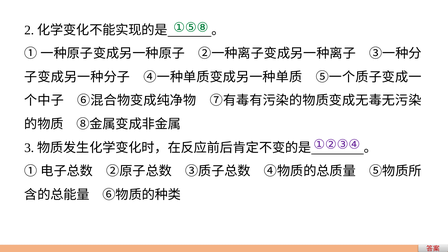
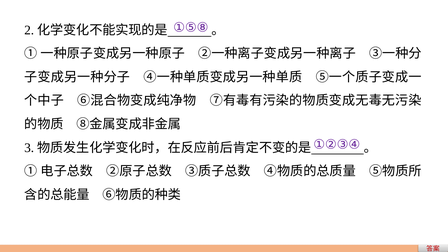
①⑤⑧ colour: green -> purple (191, 28)
